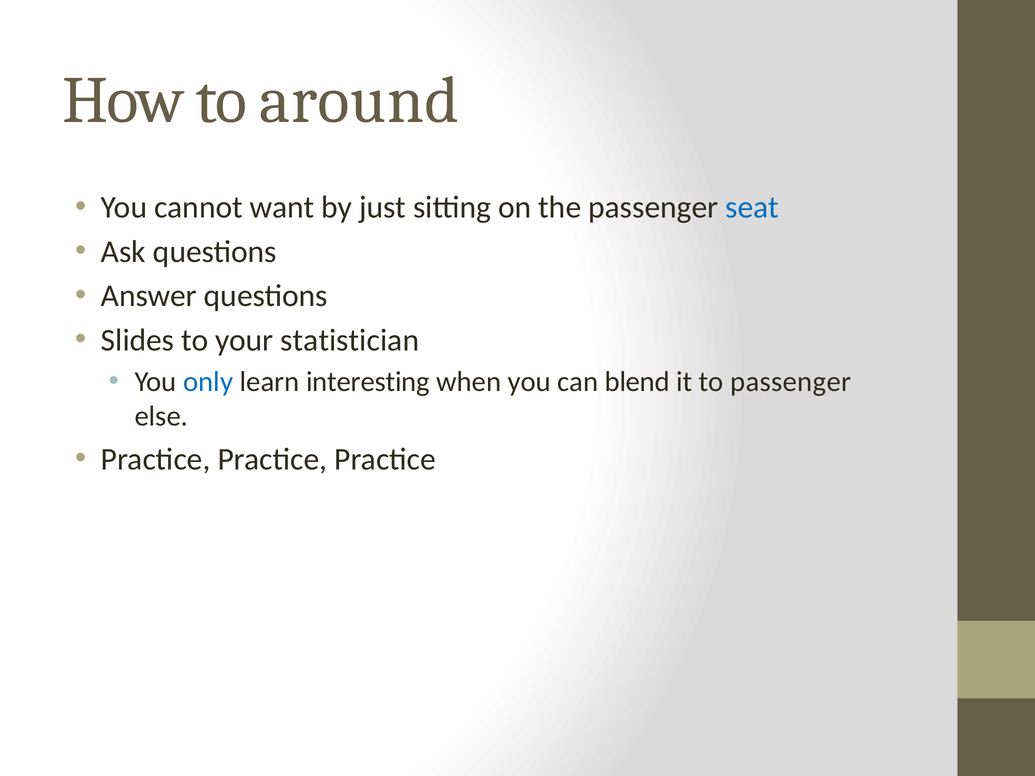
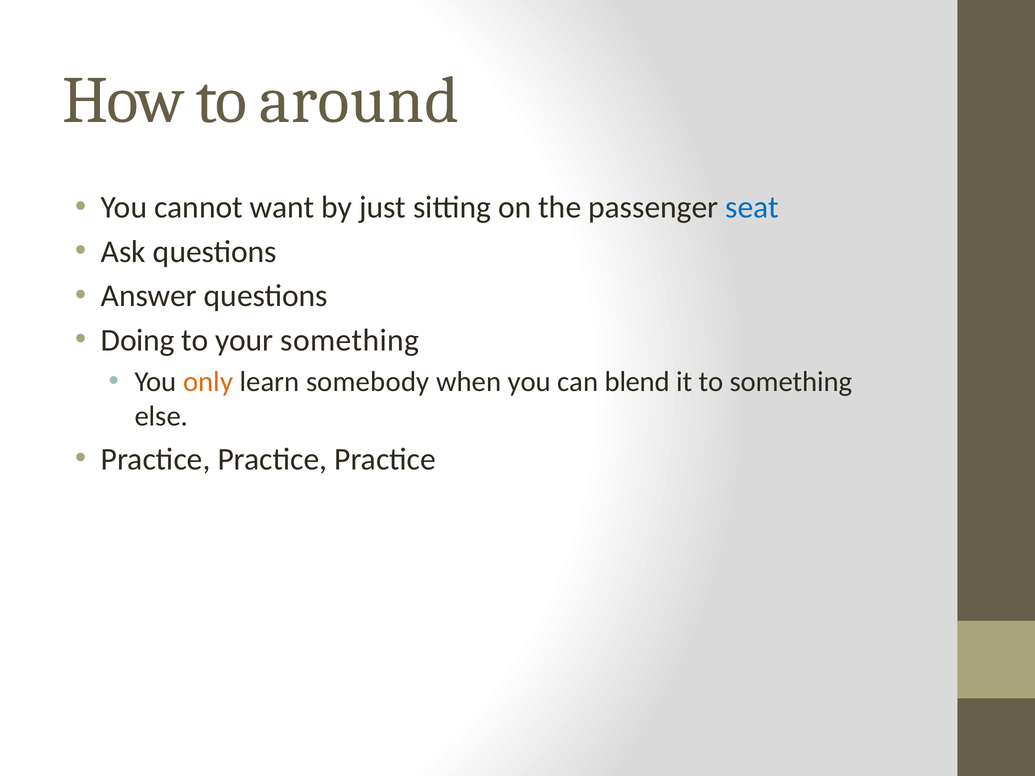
Slides: Slides -> Doing (138, 340)
your statistician: statistician -> something (350, 340)
only colour: blue -> orange (208, 382)
interesting: interesting -> somebody (368, 382)
to passenger: passenger -> something (791, 382)
